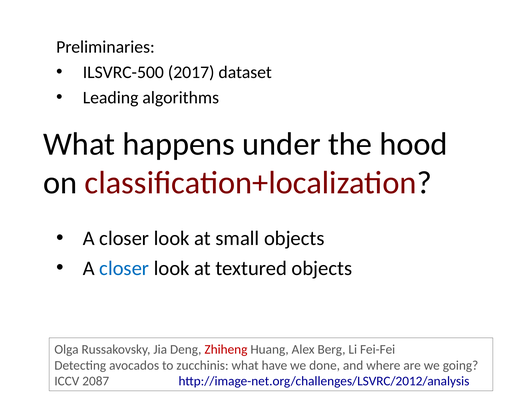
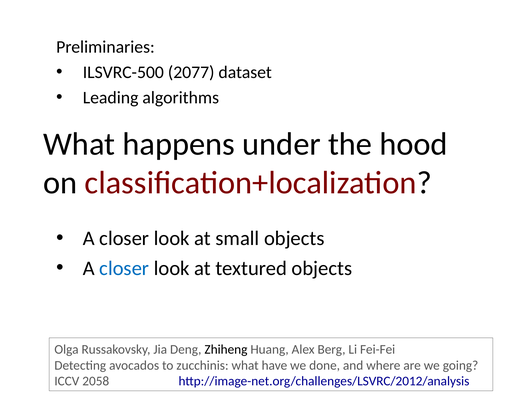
2017: 2017 -> 2077 (191, 72)
Zhiheng colour: red -> black (226, 350)
2087: 2087 -> 2058 (96, 381)
